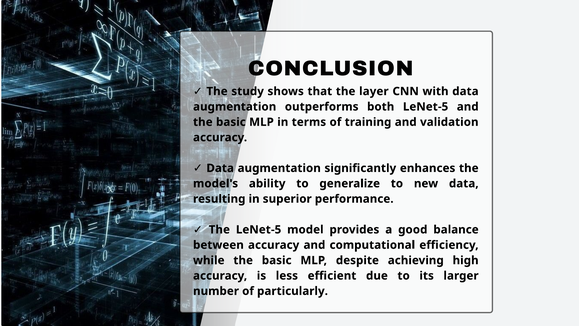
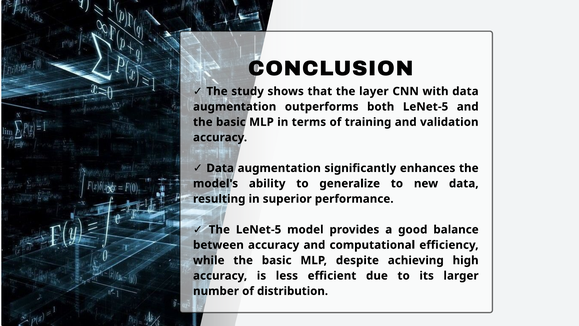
particularly: particularly -> distribution (293, 291)
